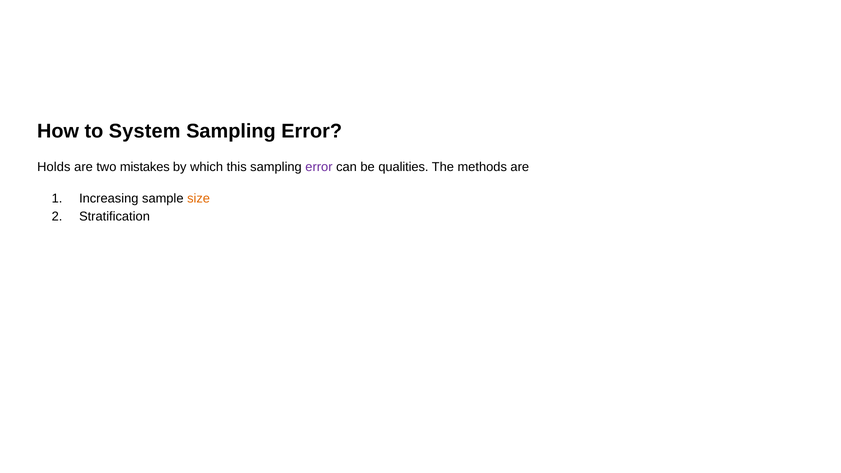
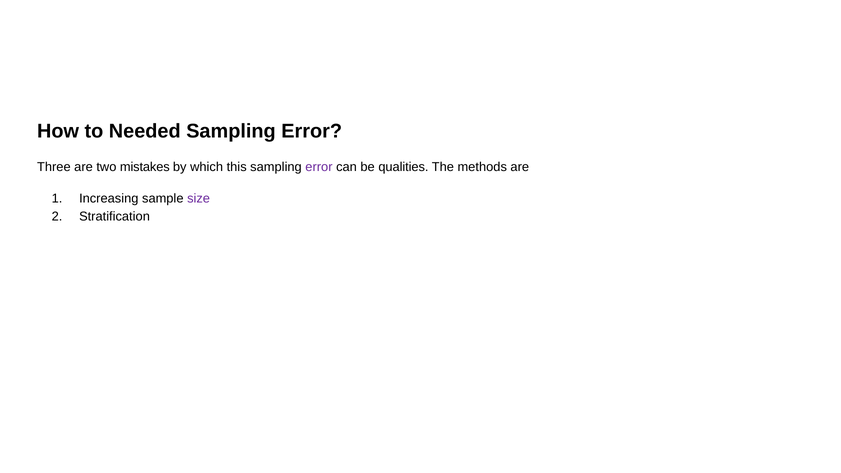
System: System -> Needed (145, 131)
Holds: Holds -> Three (54, 167)
size colour: orange -> purple (199, 199)
